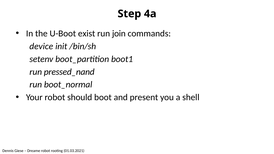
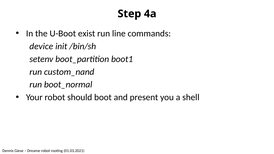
join: join -> line (119, 33)
pressed_nand: pressed_nand -> custom_nand (69, 72)
